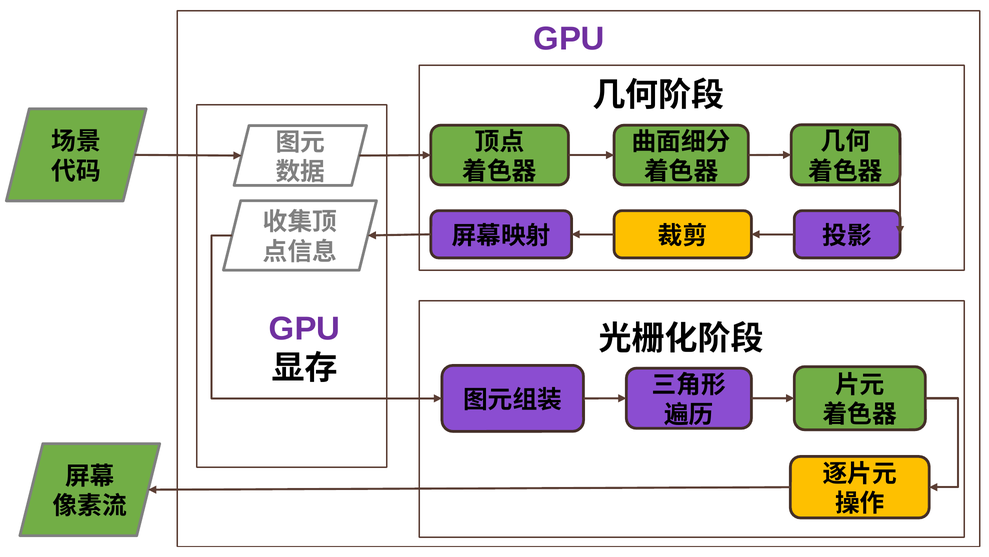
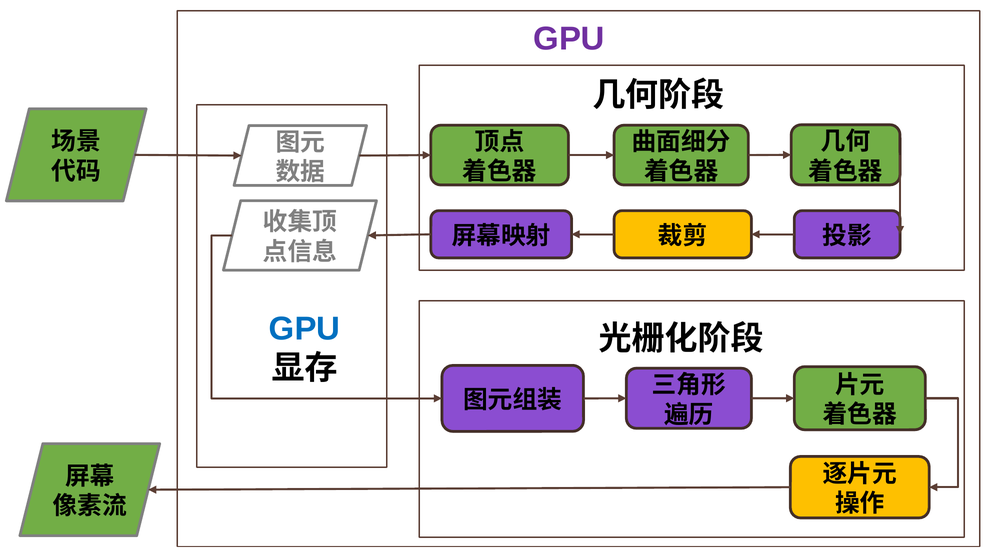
GPU colour: purple -> blue (305, 328)
